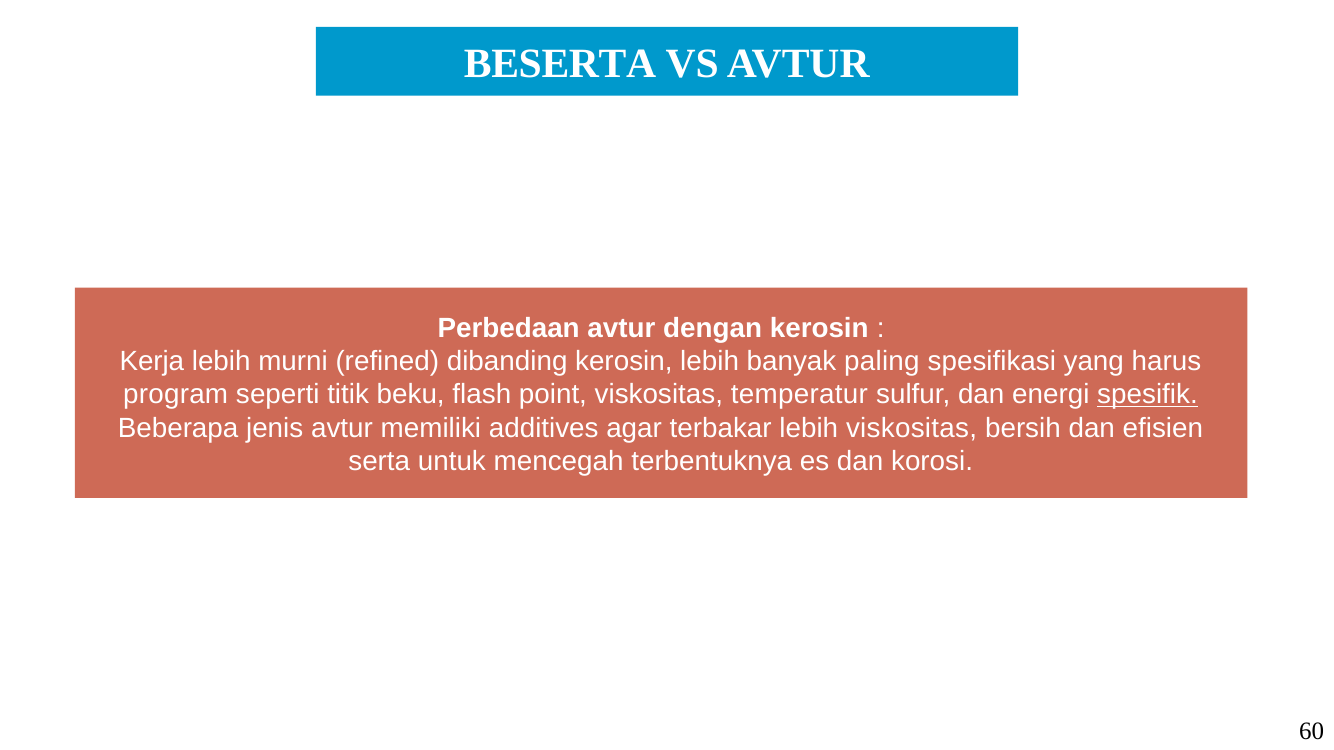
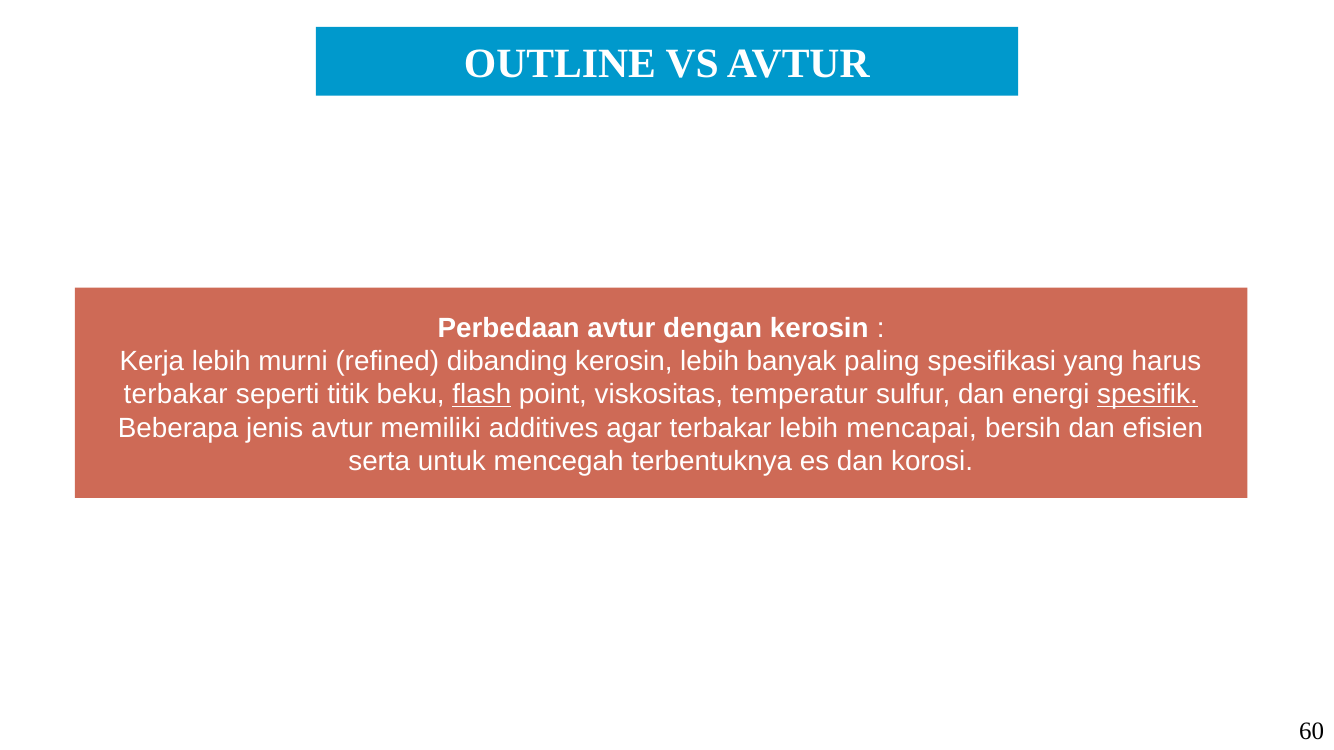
BESERTA: BESERTA -> OUTLINE (560, 64)
program: program -> terbakar (176, 395)
flash underline: none -> present (482, 395)
lebih viskositas: viskositas -> mencapai (912, 428)
